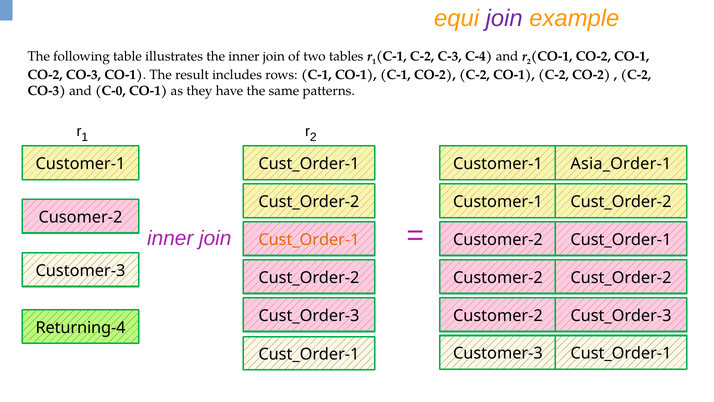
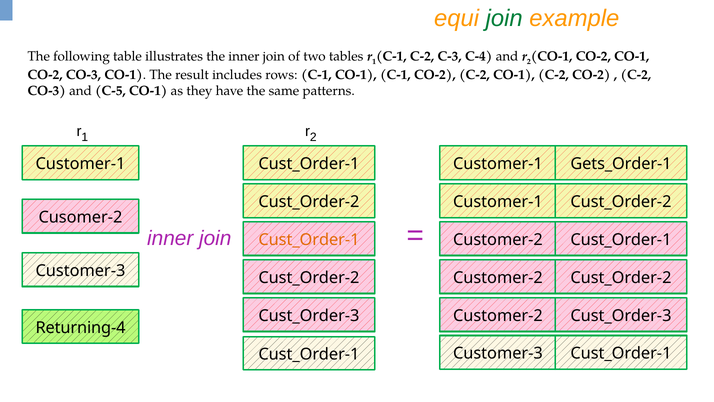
join colour: purple -> green (504, 19)
C-0: C-0 -> C-5 (110, 91)
Asia_Order-1: Asia_Order-1 -> Gets_Order-1 (621, 164)
